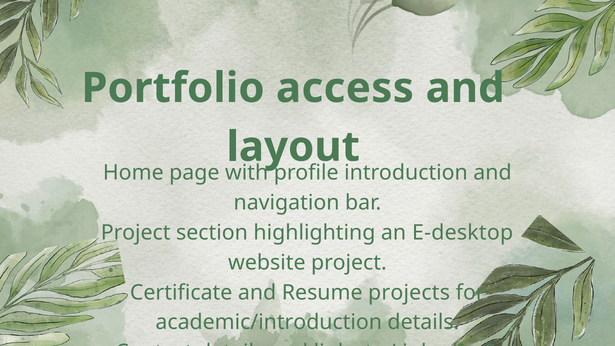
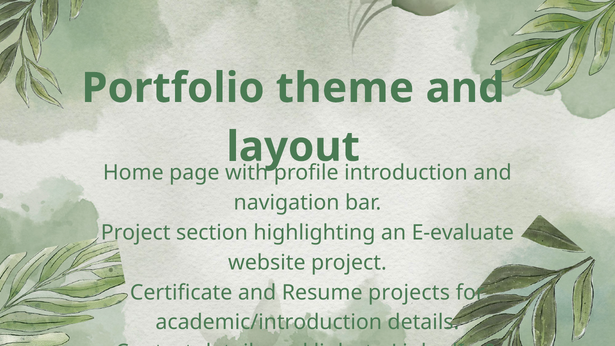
access: access -> theme (345, 88)
E-desktop: E-desktop -> E-evaluate (463, 233)
